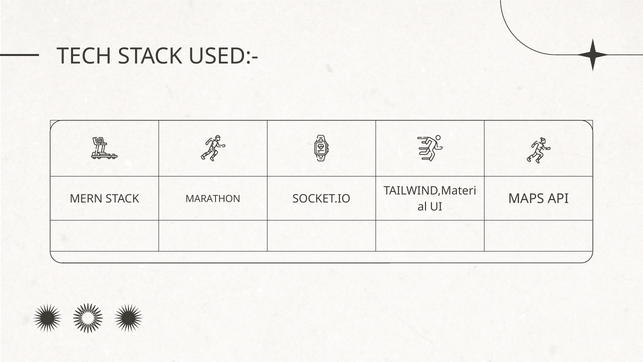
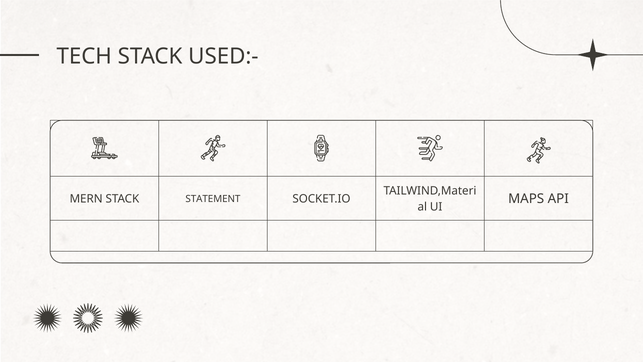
MARATHON: MARATHON -> STATEMENT (213, 199)
